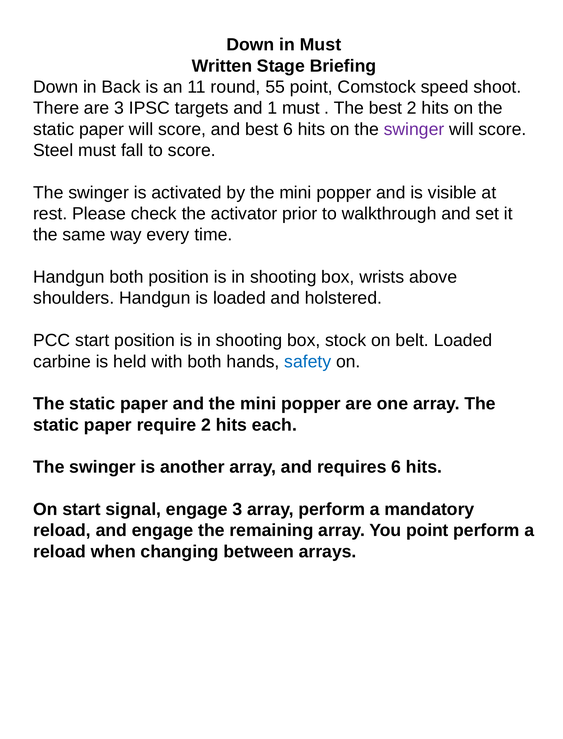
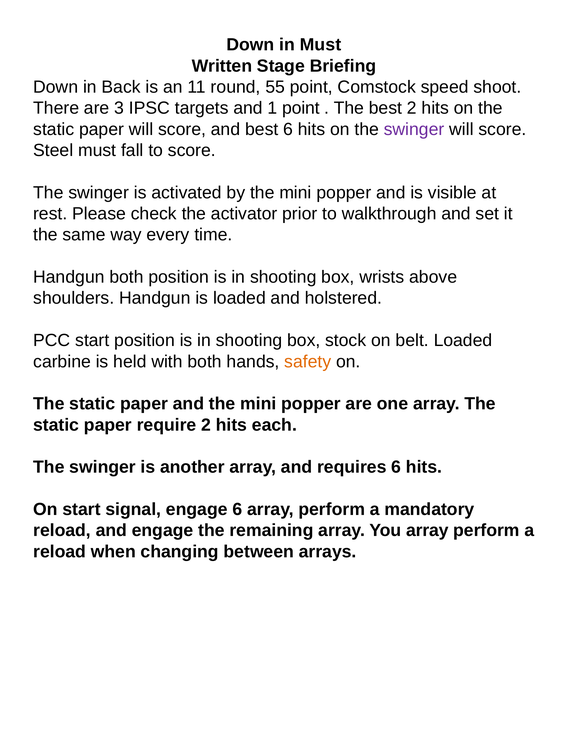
1 must: must -> point (301, 108)
safety colour: blue -> orange (308, 362)
engage 3: 3 -> 6 (237, 509)
You point: point -> array (427, 530)
